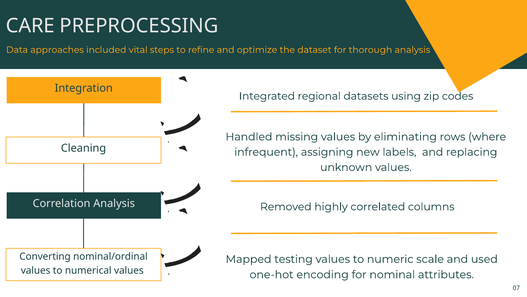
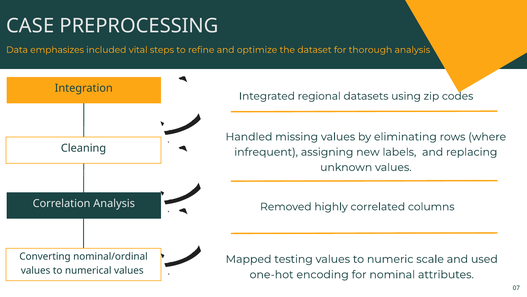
CARE: CARE -> CASE (30, 26)
approaches: approaches -> emphasizes (57, 50)
